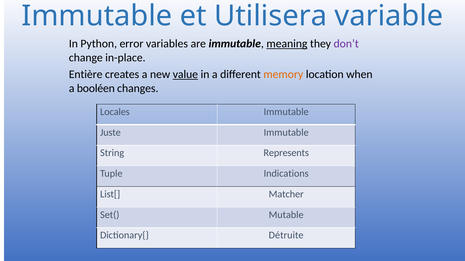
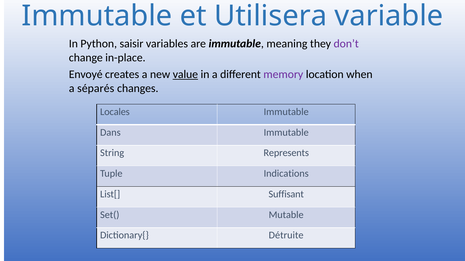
error: error -> saisir (132, 44)
meaning underline: present -> none (287, 44)
Entière: Entière -> Envoyé (86, 74)
memory colour: orange -> purple (283, 74)
booléen: booléen -> séparés (96, 88)
Juste: Juste -> Dans (110, 133)
Matcher: Matcher -> Suffisant (286, 195)
